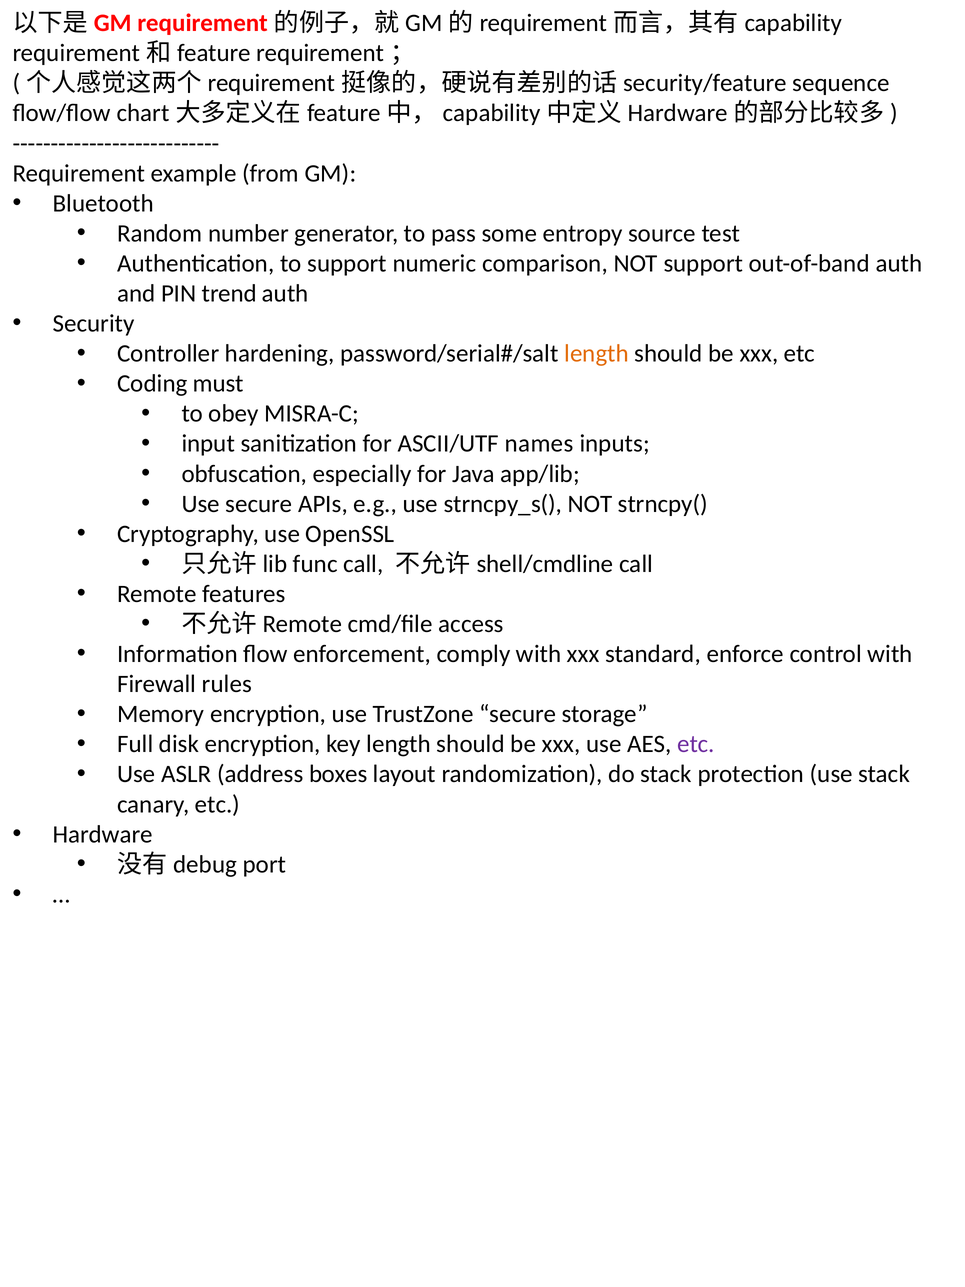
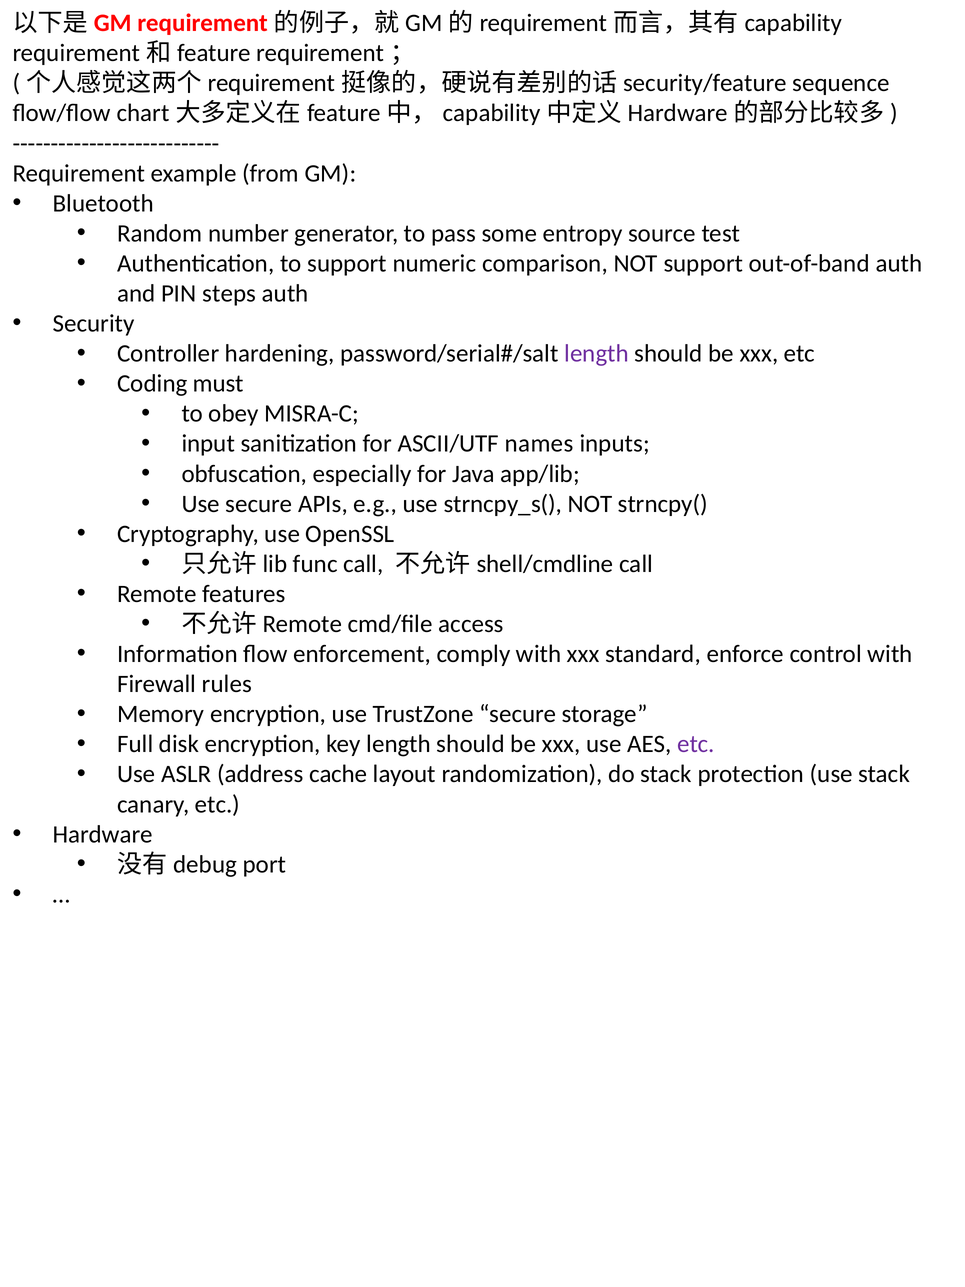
trend: trend -> steps (229, 293)
length colour: orange -> purple (597, 353)
boxes: boxes -> cache (338, 774)
